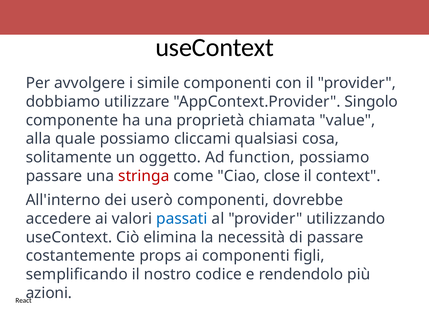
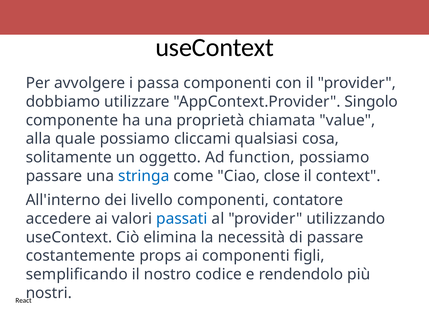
simile: simile -> passa (158, 83)
stringa colour: red -> blue (144, 176)
userò: userò -> livello (152, 200)
dovrebbe: dovrebbe -> contatore (308, 200)
azioni: azioni -> nostri (49, 293)
